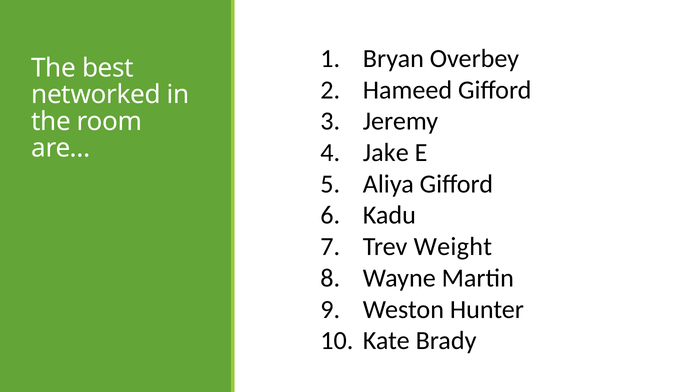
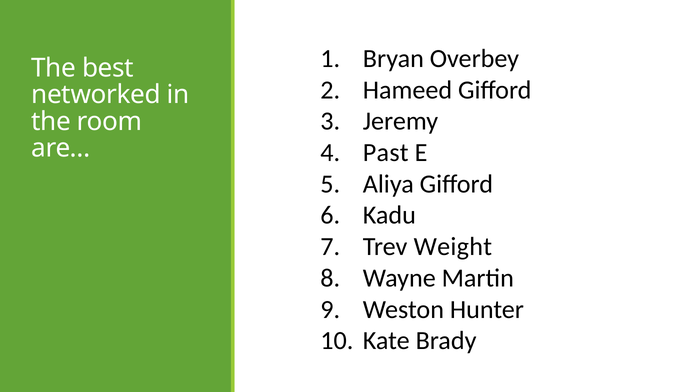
Jake: Jake -> Past (386, 153)
